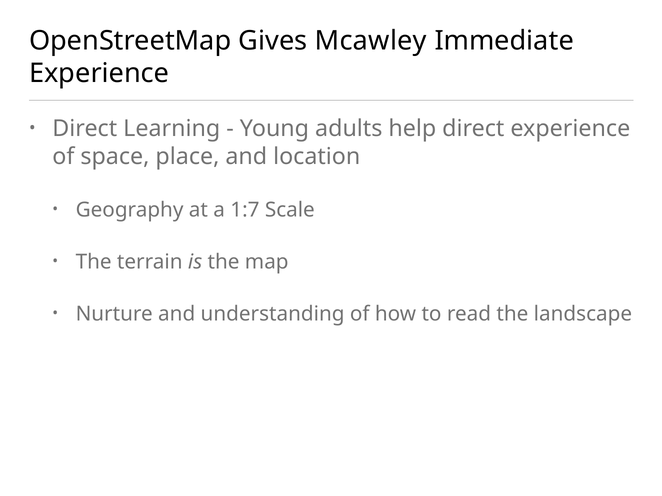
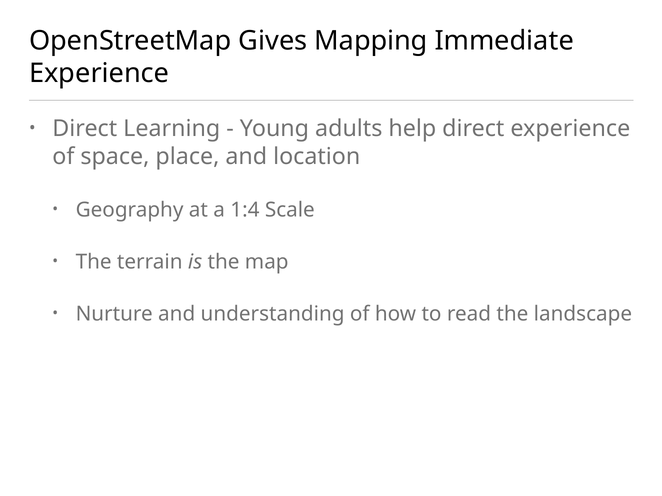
Mcawley: Mcawley -> Mapping (371, 41)
1:7: 1:7 -> 1:4 (245, 210)
